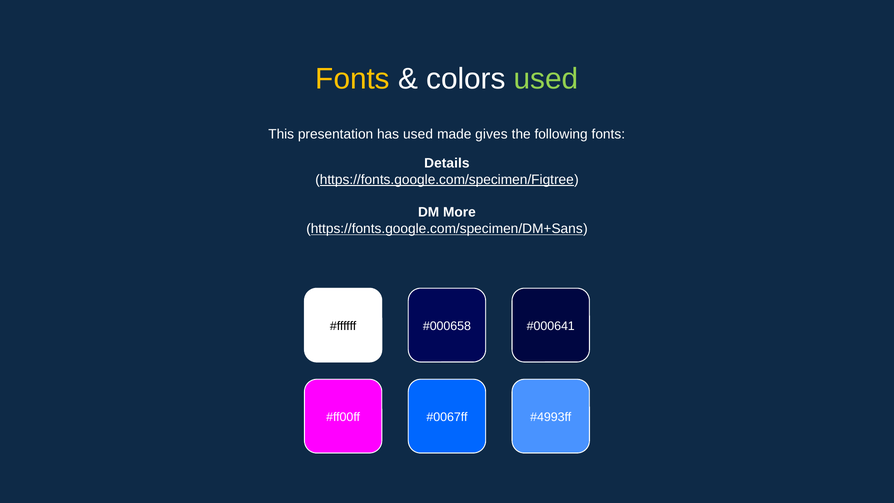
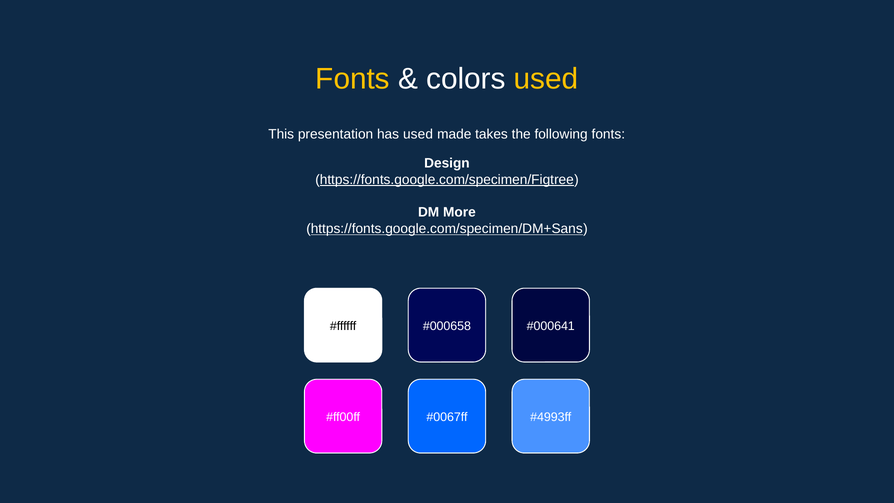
used colour: light green -> yellow (546, 79)
gives: gives -> takes (492, 134)
Details: Details -> Design (447, 163)
